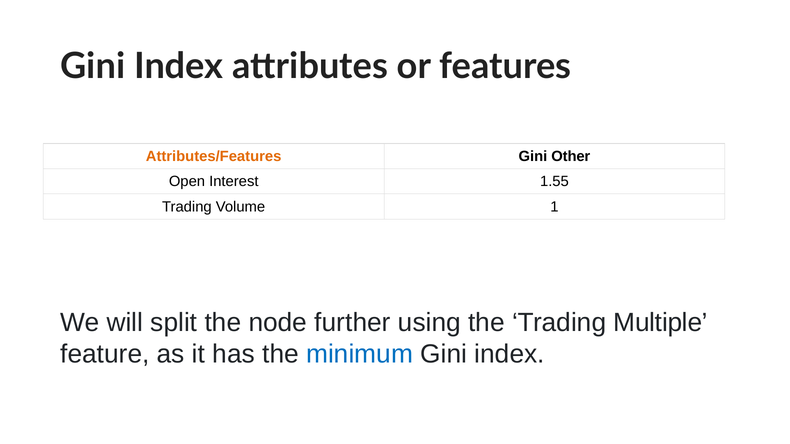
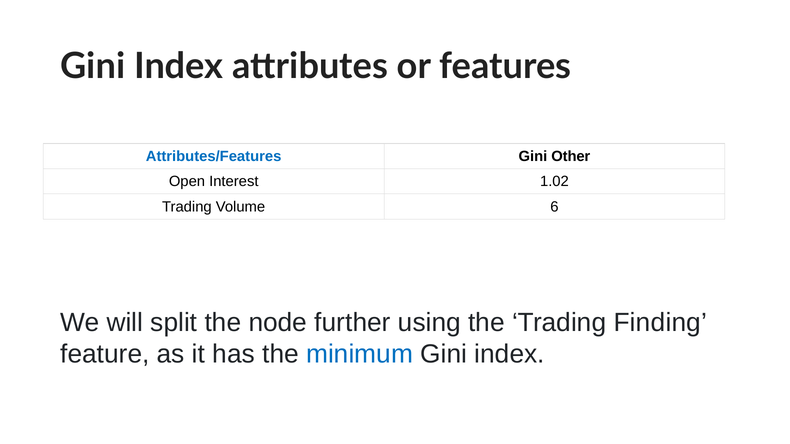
Attributes/Features colour: orange -> blue (214, 156)
1.55: 1.55 -> 1.02 (554, 182)
1: 1 -> 6 (554, 207)
Multiple: Multiple -> Finding (660, 323)
